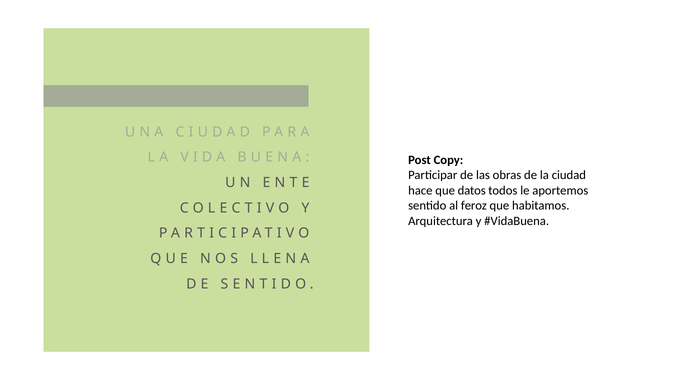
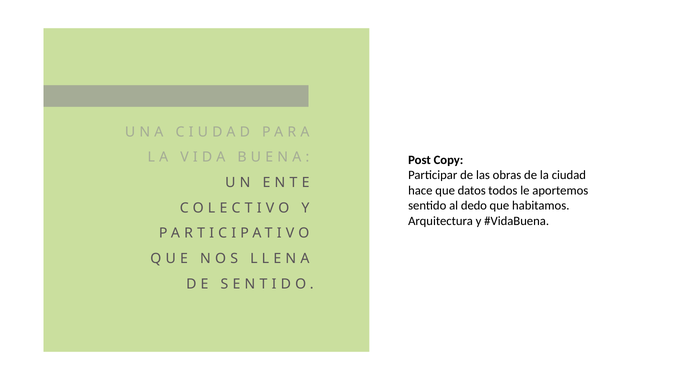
feroz: feroz -> dedo (474, 206)
